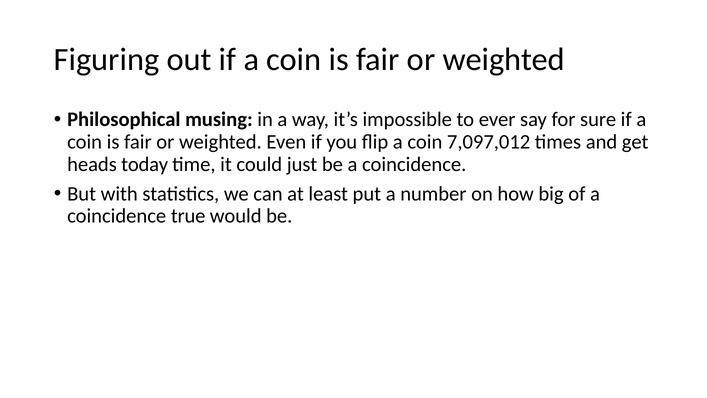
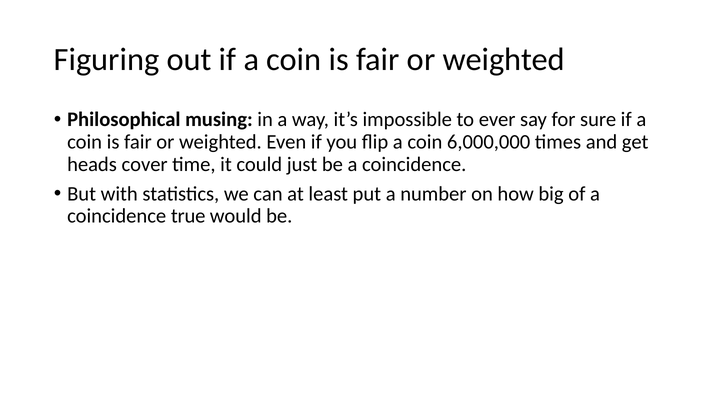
7,097,012: 7,097,012 -> 6,000,000 (489, 142)
today: today -> cover (145, 164)
